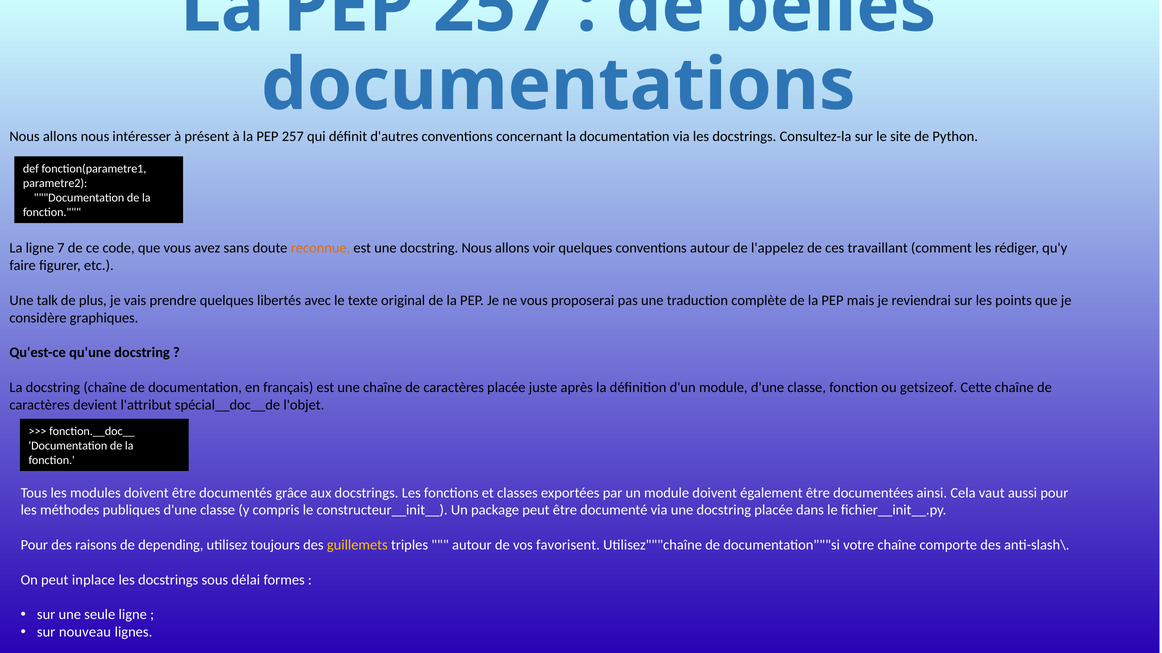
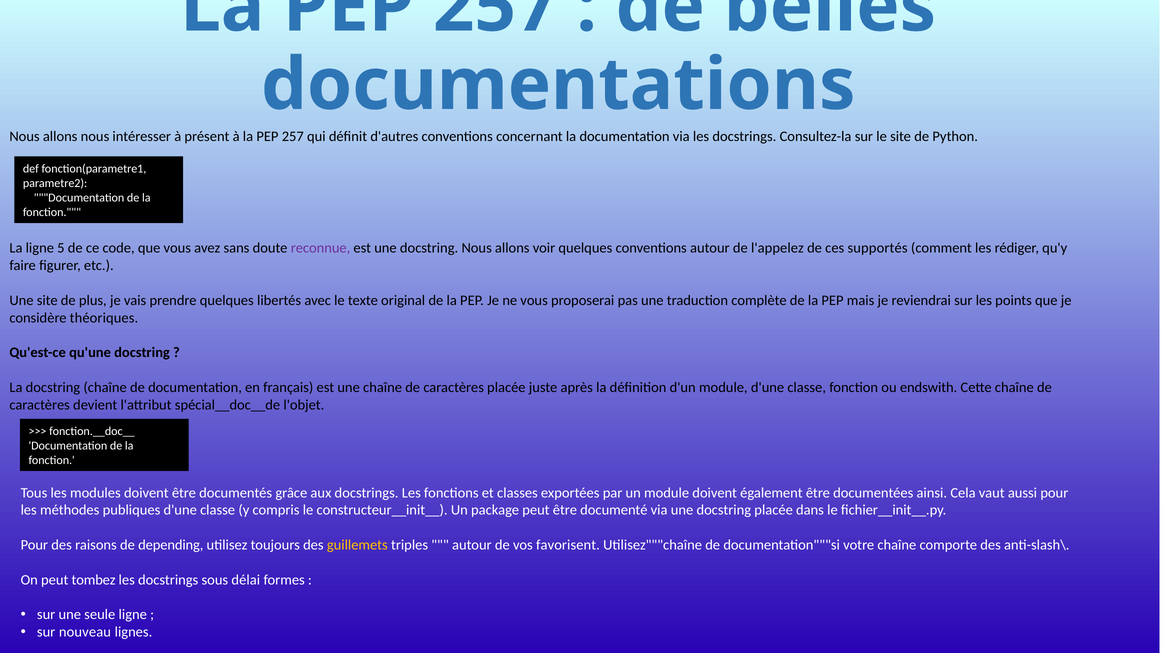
7: 7 -> 5 (61, 248)
reconnue colour: orange -> purple (321, 248)
travaillant: travaillant -> supportés (878, 248)
Une talk: talk -> site (47, 301)
graphiques: graphiques -> théoriques (104, 318)
getsizeof: getsizeof -> endswith (929, 388)
inplace: inplace -> tombez (94, 580)
